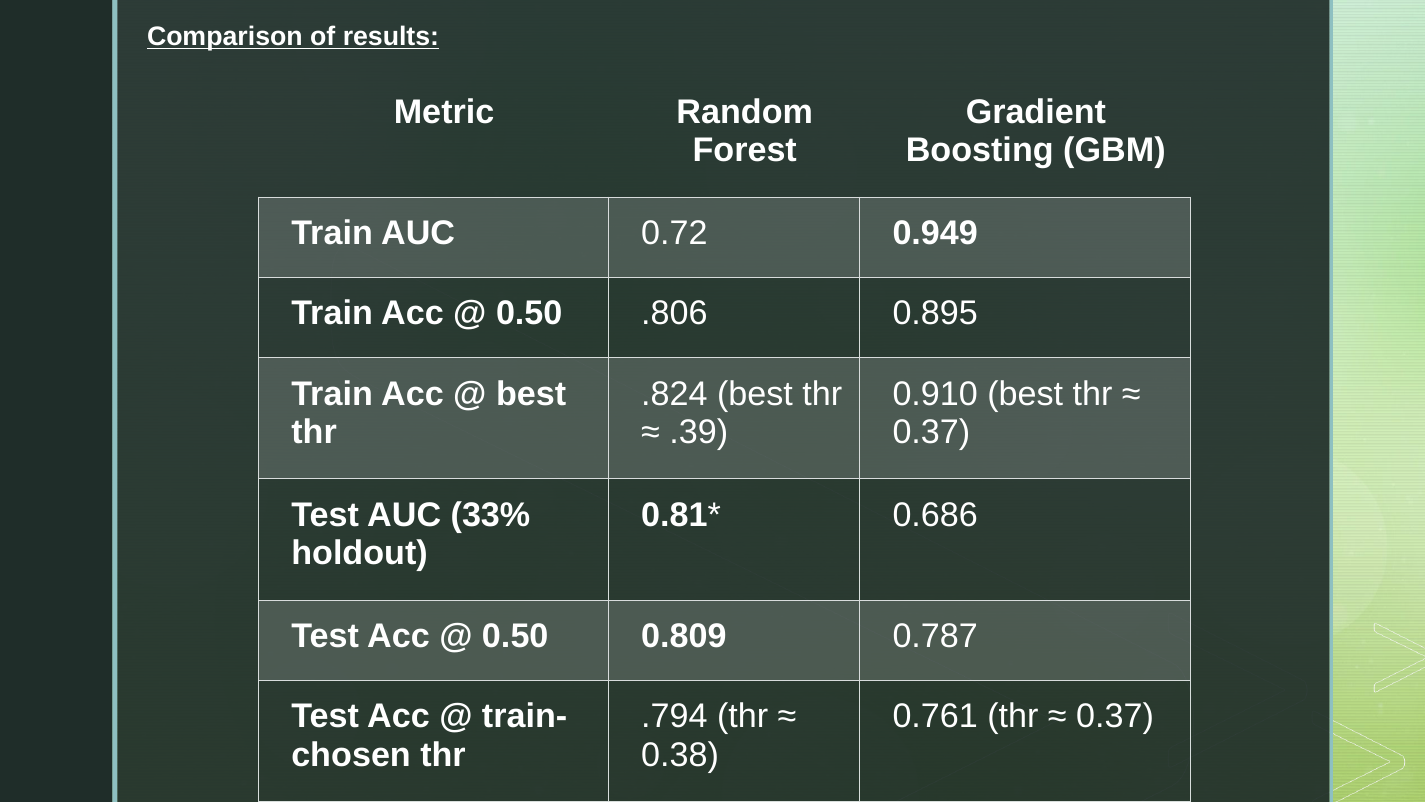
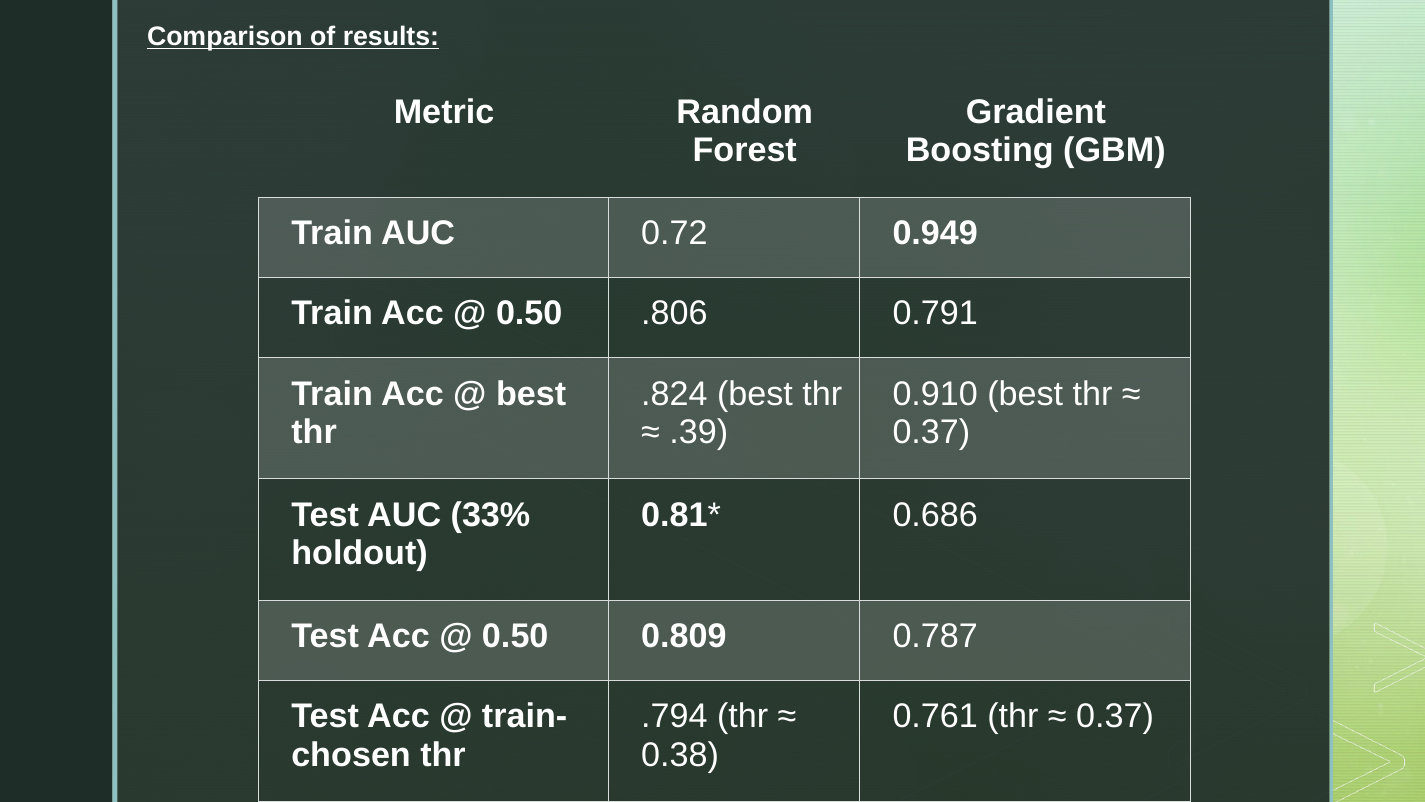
0.895: 0.895 -> 0.791 (935, 313)
